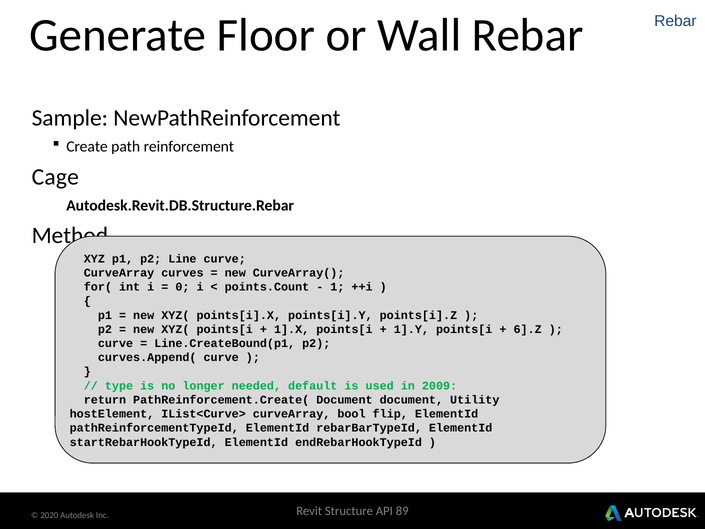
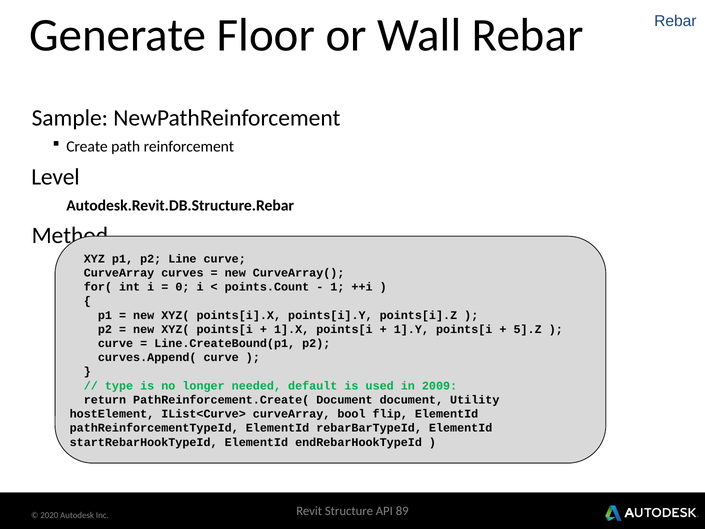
Cage: Cage -> Level (56, 177)
6].Z: 6].Z -> 5].Z (528, 329)
